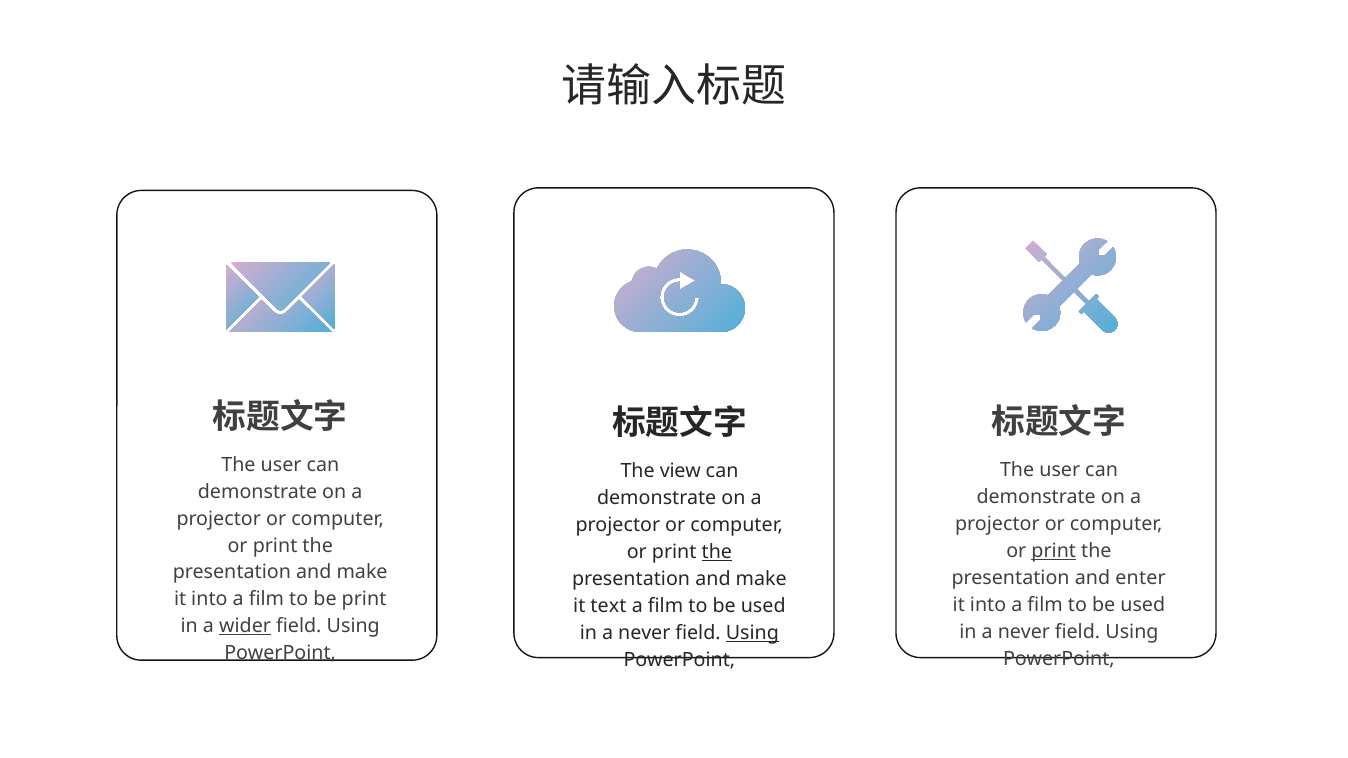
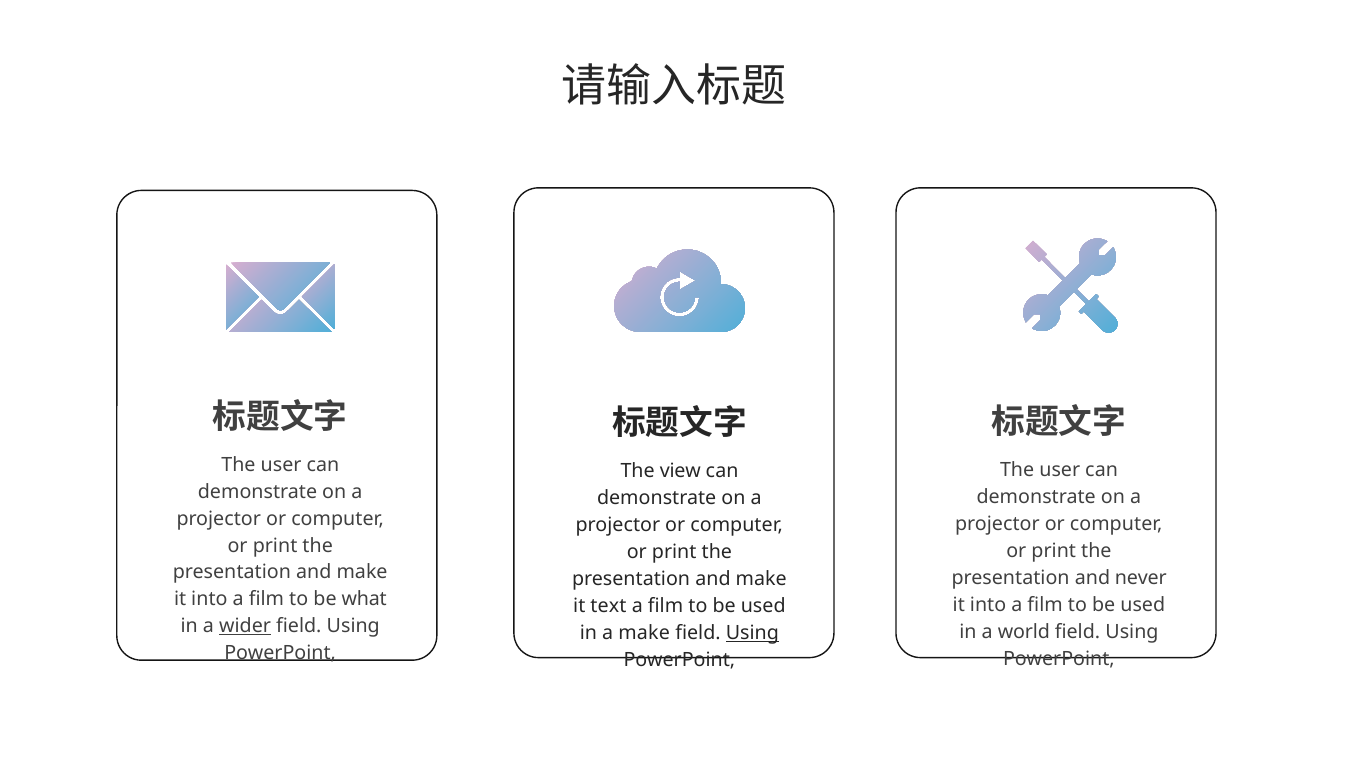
print underline: present -> none (1054, 551)
the underline: present -> none (717, 552)
enter: enter -> never (1141, 578)
be print: print -> what (364, 600)
never: never -> world (1024, 632)
never: never -> make (644, 633)
